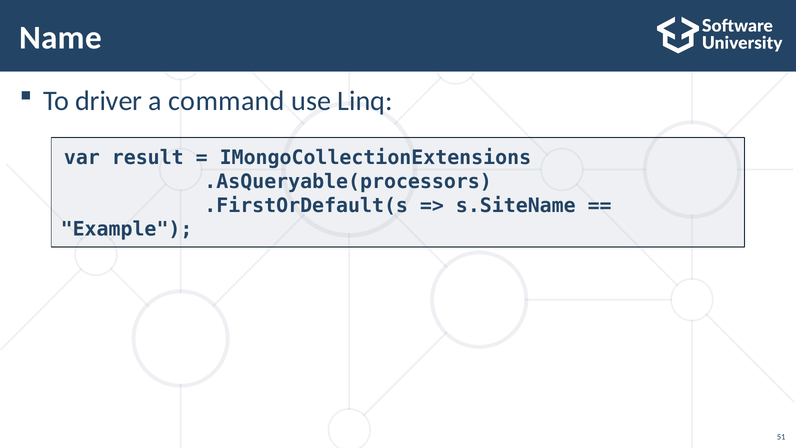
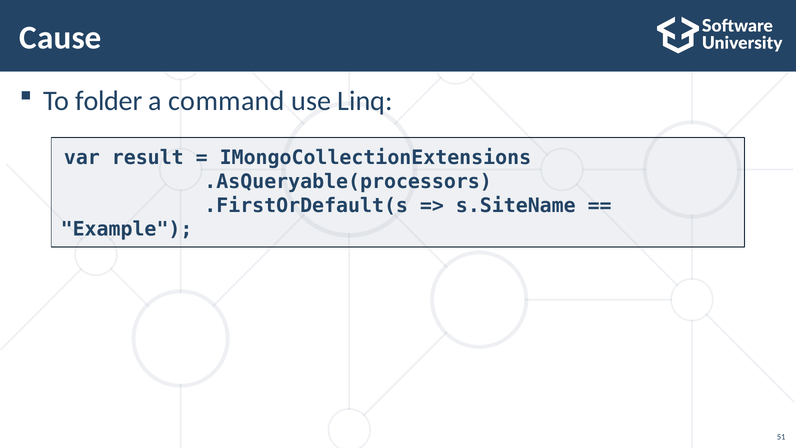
Name: Name -> Cause (61, 38)
driver: driver -> folder (109, 101)
